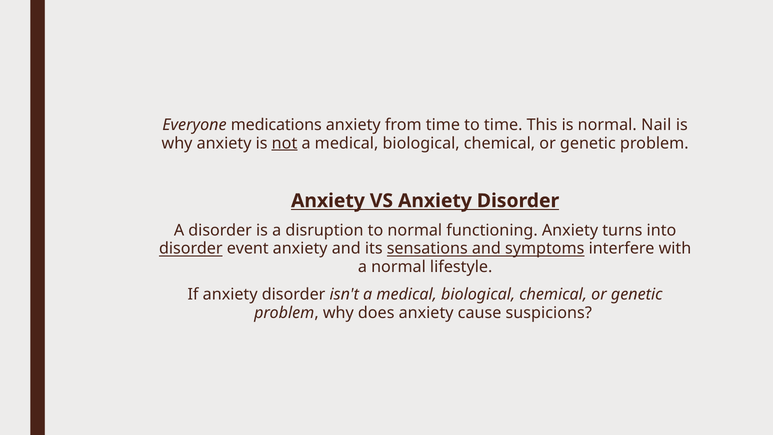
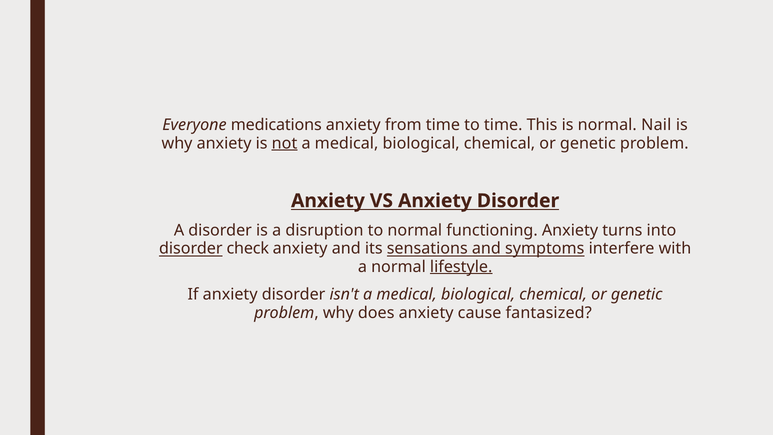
event: event -> check (248, 248)
lifestyle underline: none -> present (461, 267)
suspicions: suspicions -> fantasized (549, 313)
